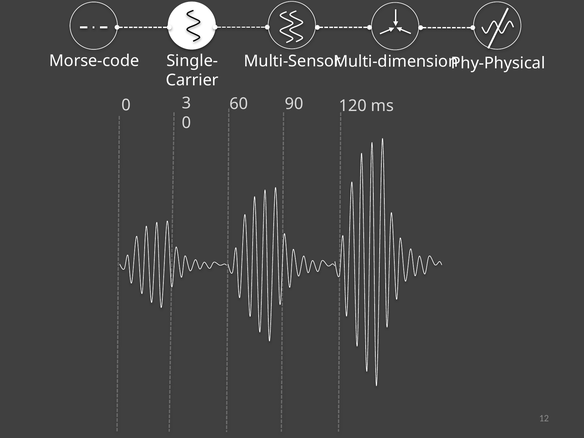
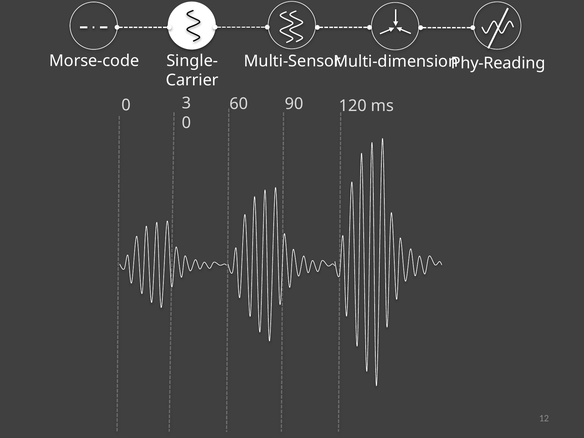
Phy-Physical: Phy-Physical -> Phy-Reading (498, 63)
